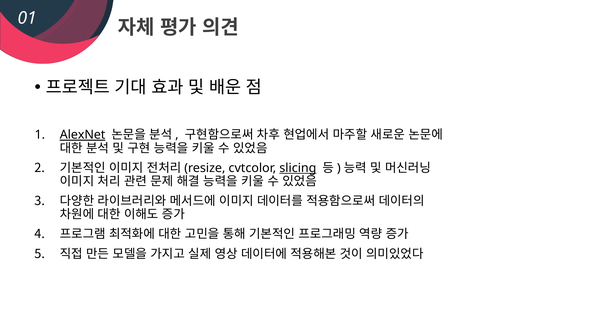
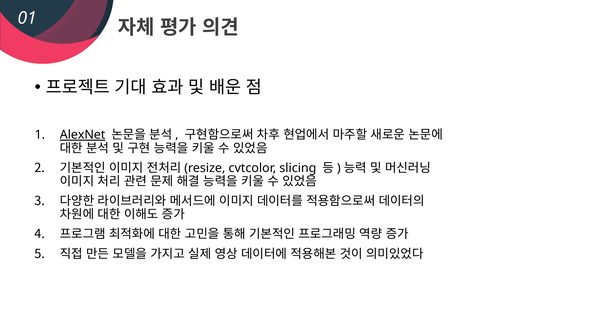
slicing underline: present -> none (298, 168)
